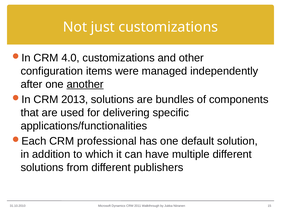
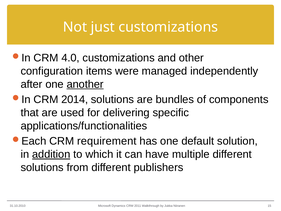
2013: 2013 -> 2014 (75, 99)
professional: professional -> requirement (107, 141)
addition underline: none -> present (51, 154)
